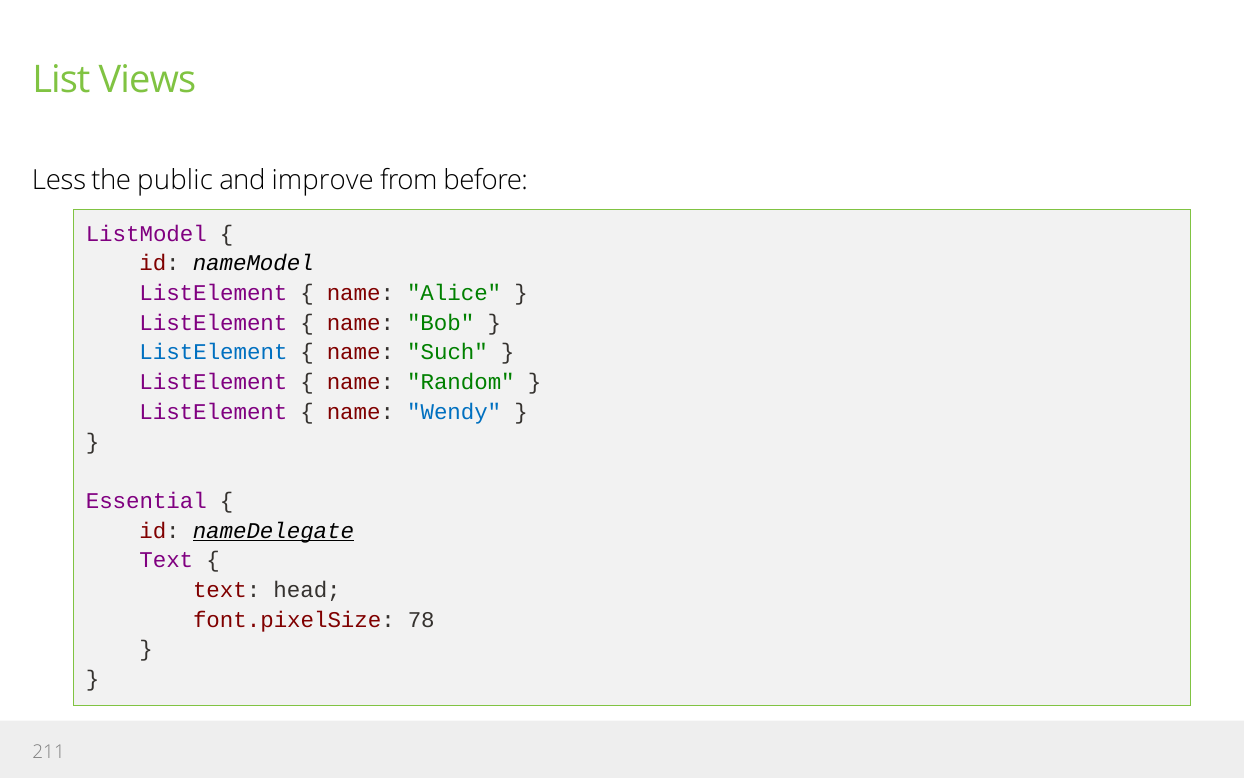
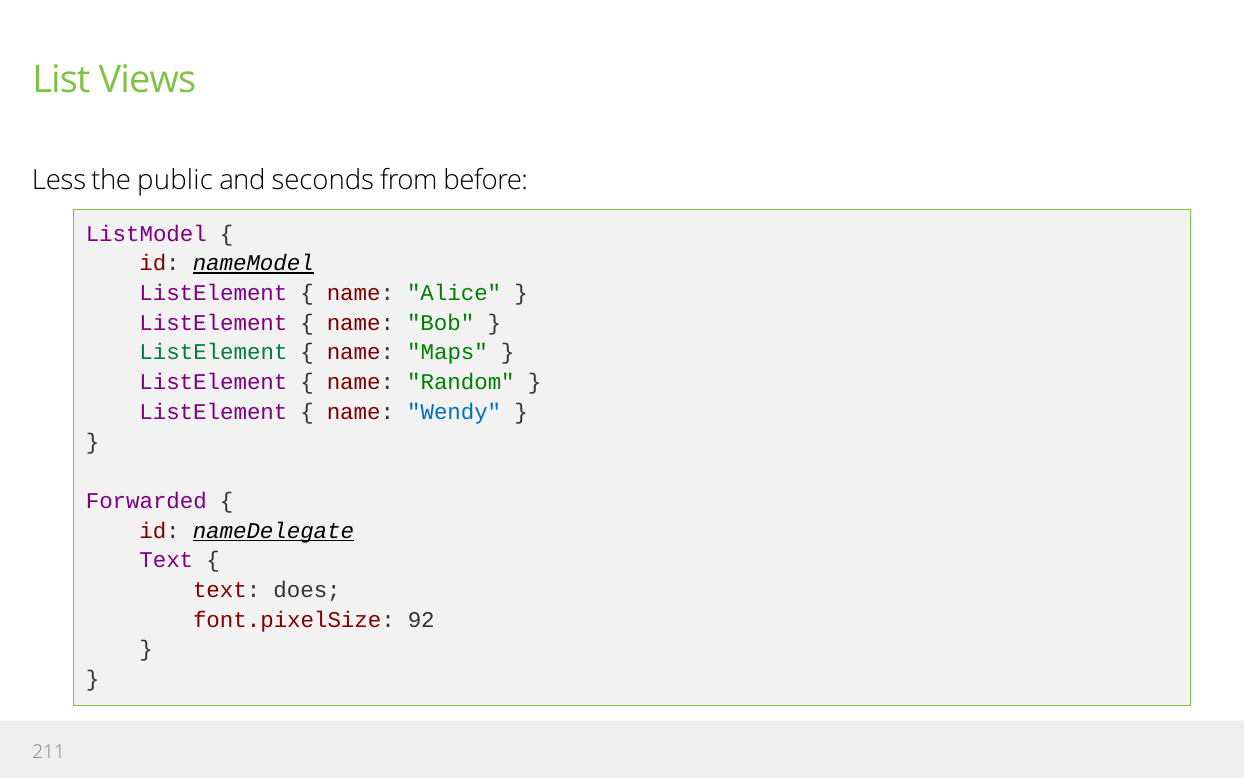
improve: improve -> seconds (323, 181)
nameModel underline: none -> present (253, 263)
ListElement colour: blue -> green (213, 352)
Such: Such -> Maps (448, 352)
Essential: Essential -> Forwarded (146, 501)
head: head -> does (307, 590)
78: 78 -> 92 (421, 619)
